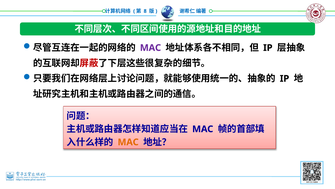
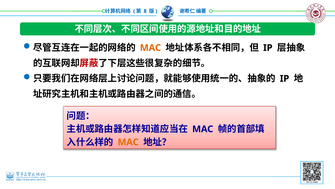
MAC colour: purple -> orange (150, 48)
